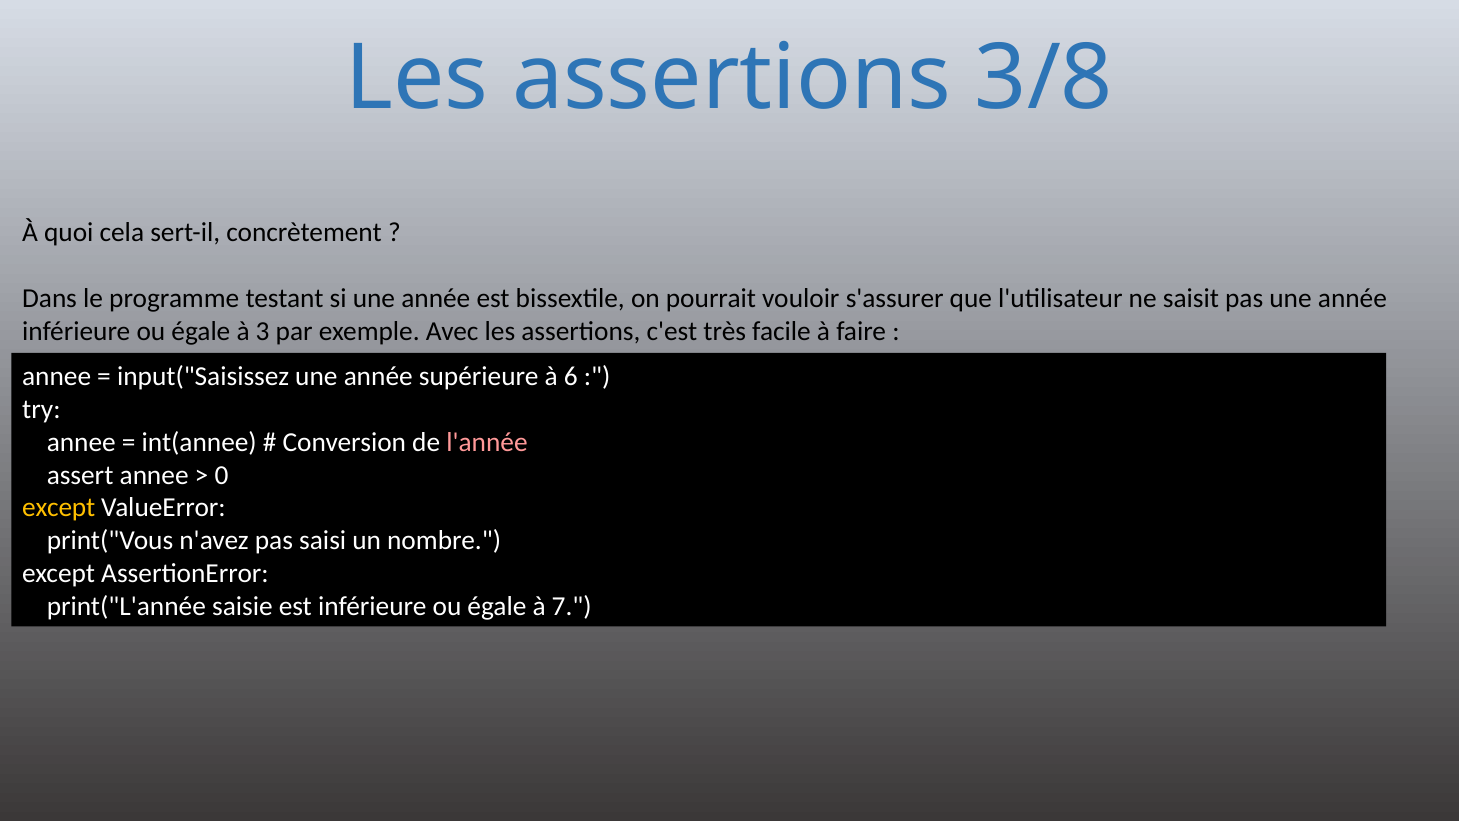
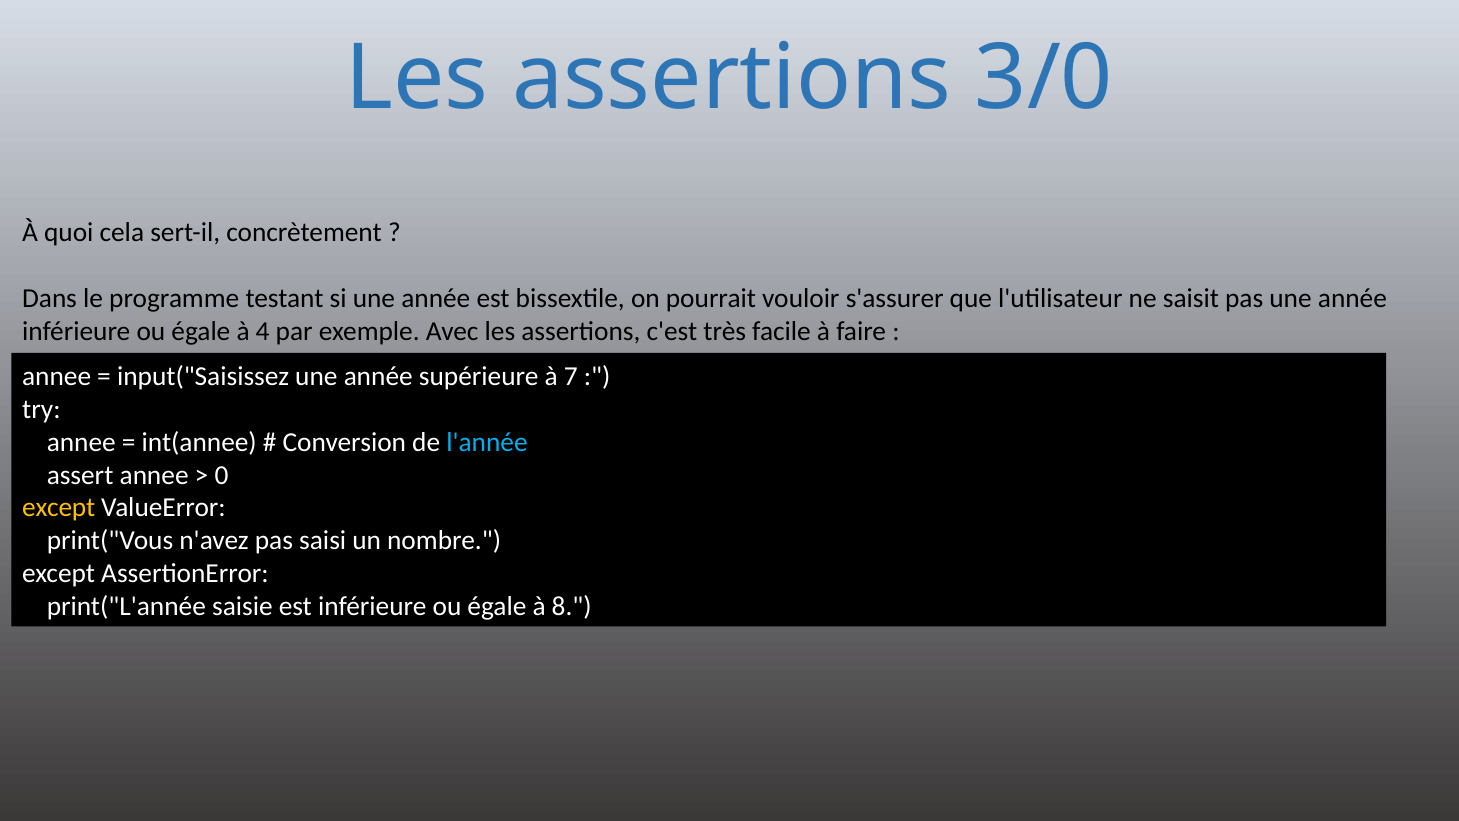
3/8: 3/8 -> 3/0 (1044, 79)
3: 3 -> 4 (263, 331)
6: 6 -> 7 (571, 376)
l'année colour: pink -> light blue (487, 442)
7: 7 -> 8 (572, 606)
